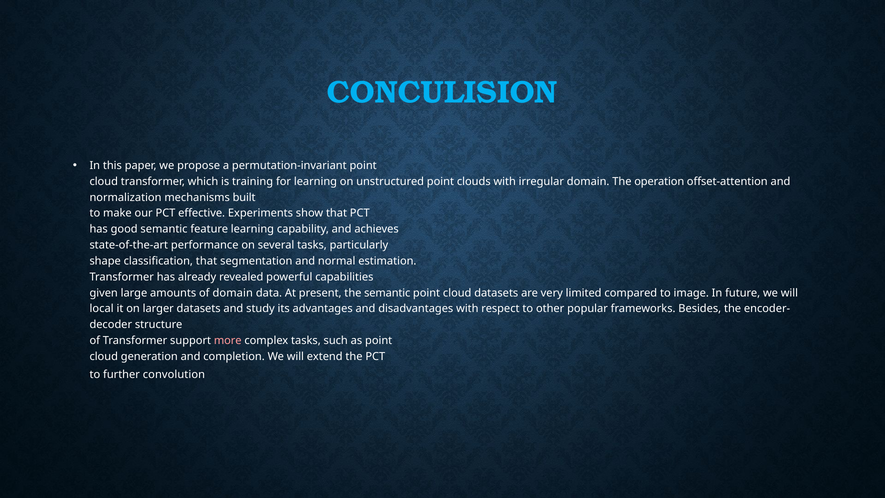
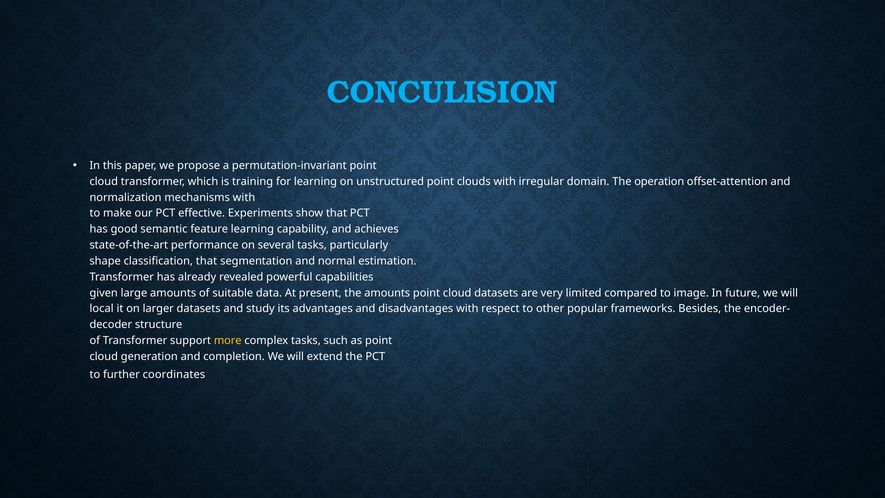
mechanisms built: built -> with (244, 197)
of domain: domain -> suitable (233, 293)
the semantic: semantic -> amounts (387, 293)
more colour: pink -> yellow (228, 341)
convolution: convolution -> coordinates (174, 375)
